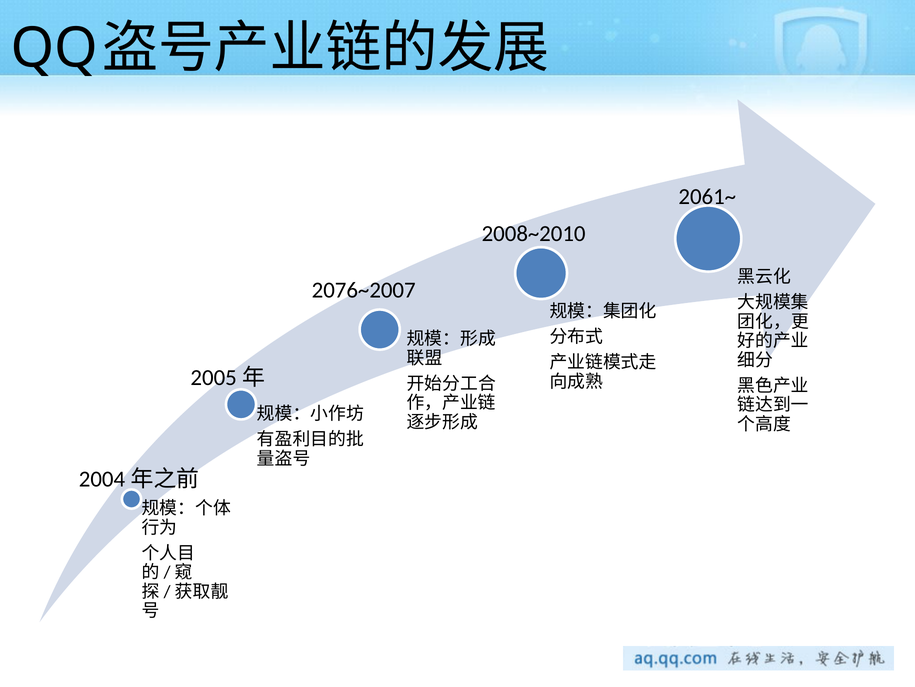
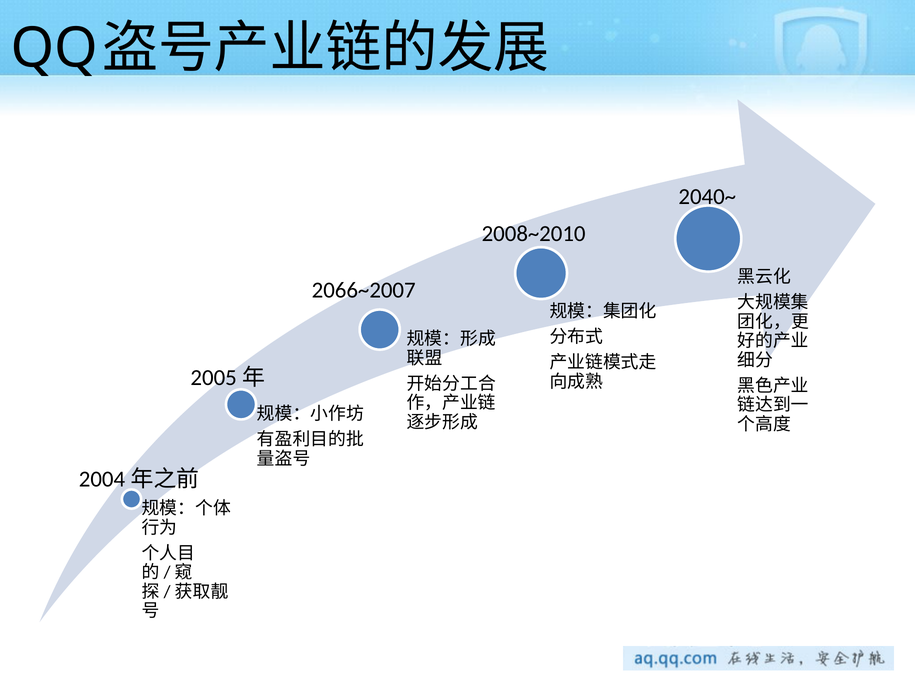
2061~: 2061~ -> 2040~ (707, 196)
2076~2007: 2076~2007 -> 2066~2007 (364, 290)
